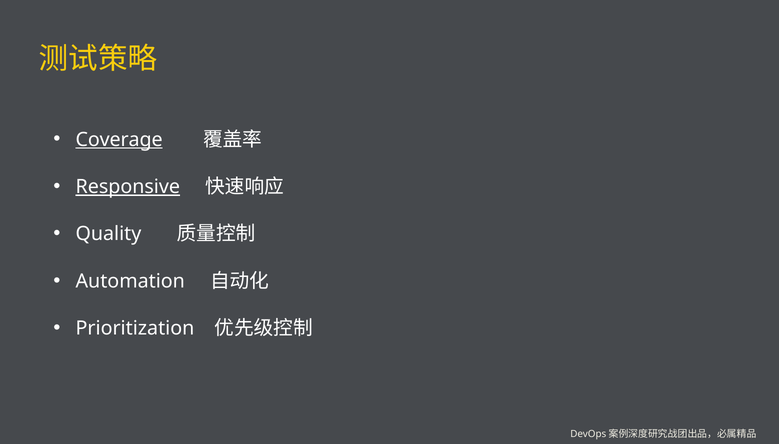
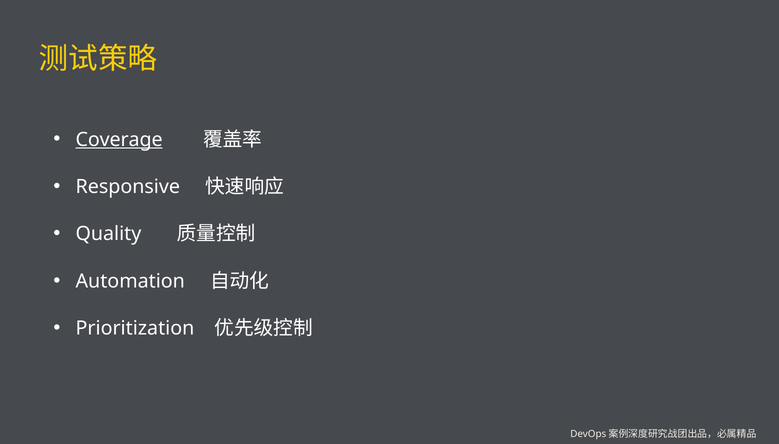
Responsive underline: present -> none (128, 187)
